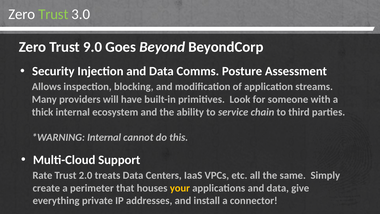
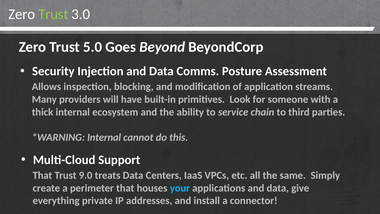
9.0: 9.0 -> 5.0 (93, 47)
Rate: Rate -> That (42, 175)
2.0: 2.0 -> 9.0 (86, 175)
your colour: yellow -> light blue (180, 188)
